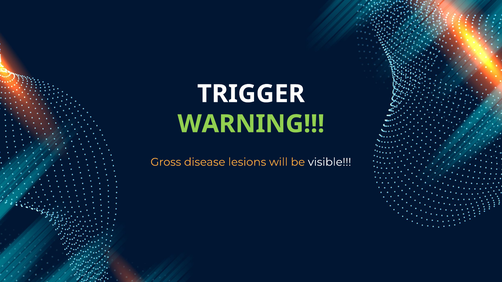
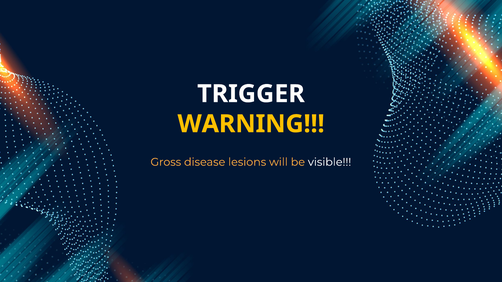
WARNING colour: light green -> yellow (251, 124)
